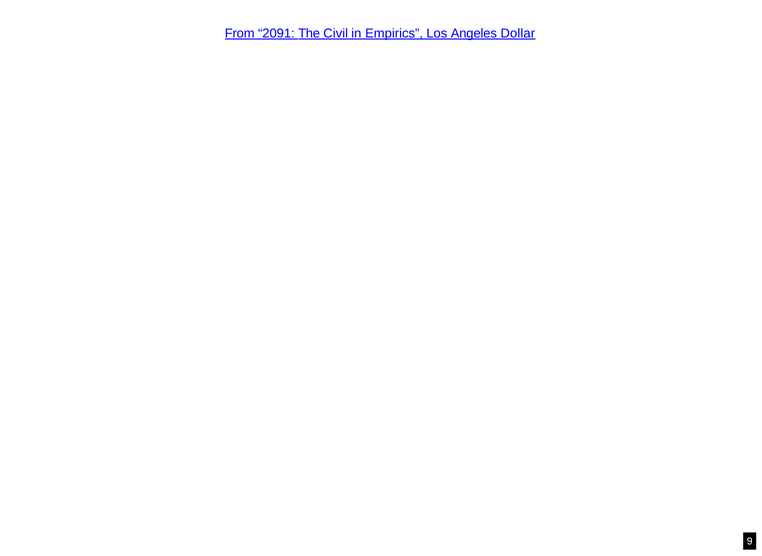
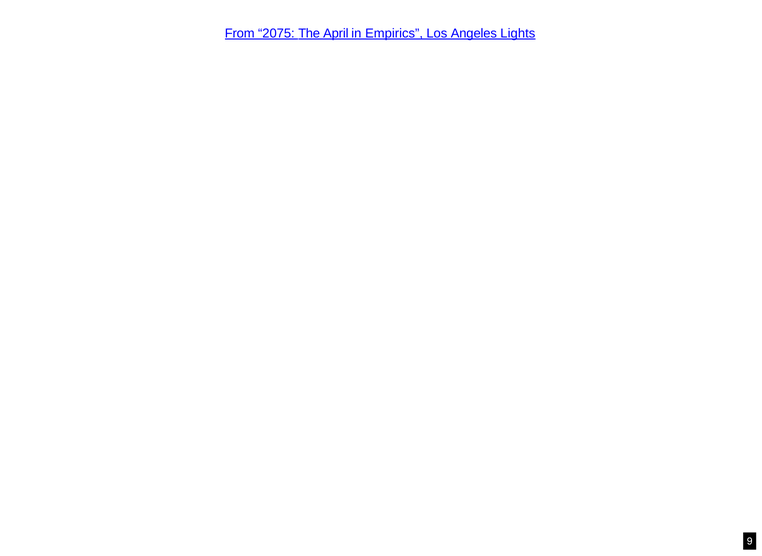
2091: 2091 -> 2075 (276, 33)
Civil: Civil -> April (336, 33)
Dollar: Dollar -> Lights (518, 33)
